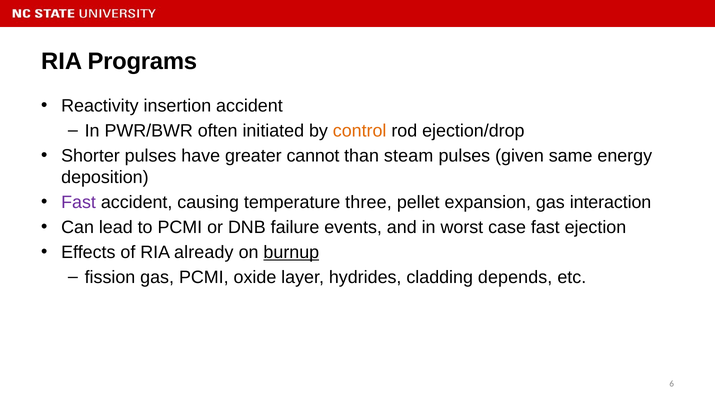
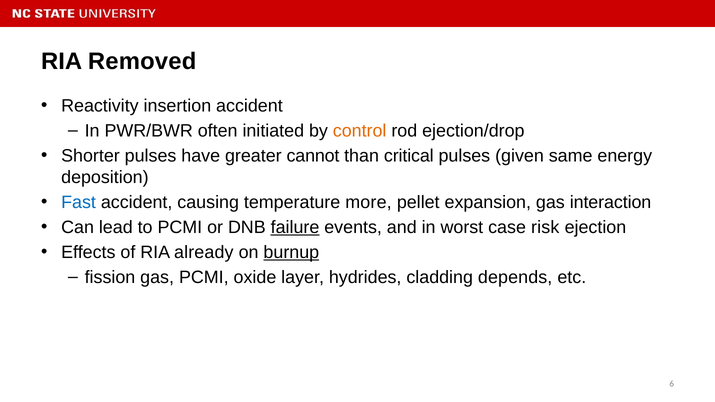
Programs: Programs -> Removed (142, 62)
steam: steam -> critical (409, 156)
Fast colour: purple -> blue (79, 202)
three: three -> more (369, 202)
failure underline: none -> present (295, 227)
case fast: fast -> risk (545, 227)
